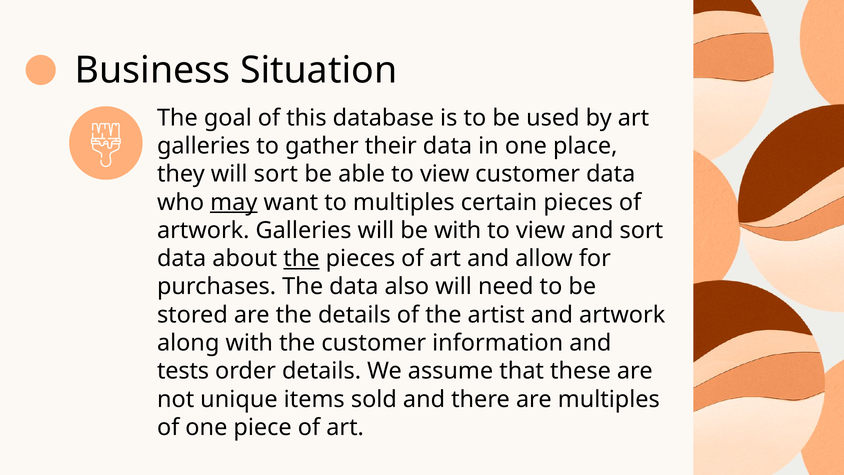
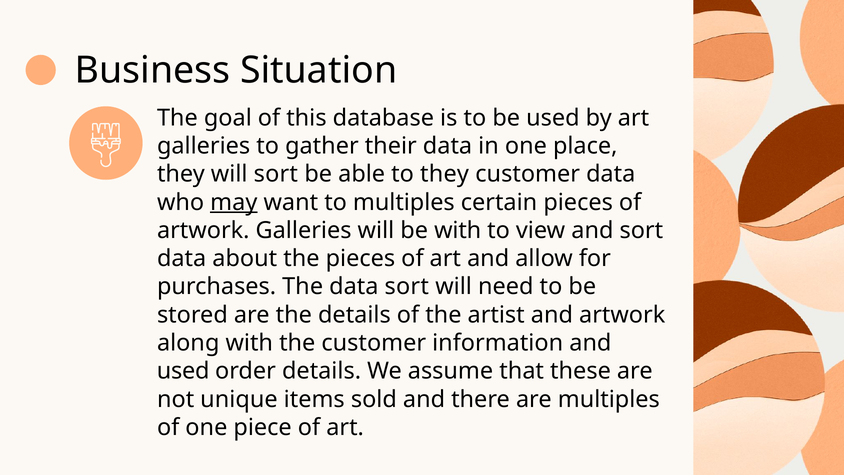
able to view: view -> they (445, 174)
the underline: present -> none (301, 258)
data also: also -> sort (407, 287)
tests: tests -> used (183, 371)
